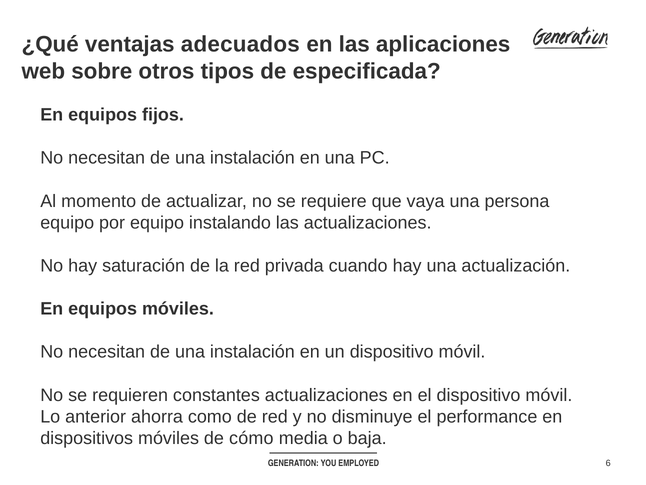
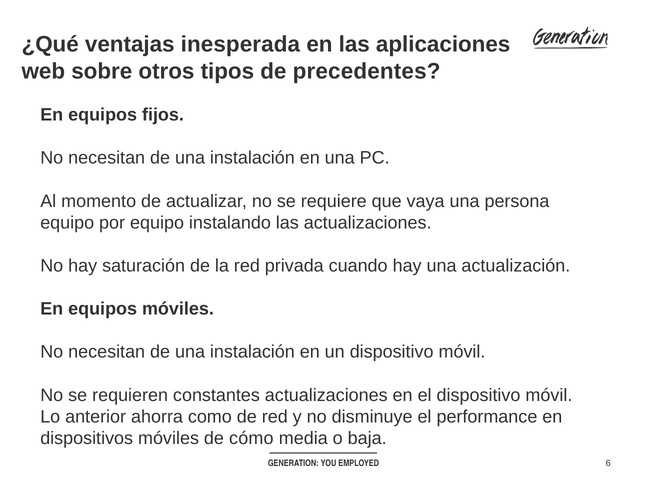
adecuados: adecuados -> inesperada (240, 45)
especificada: especificada -> precedentes (367, 71)
